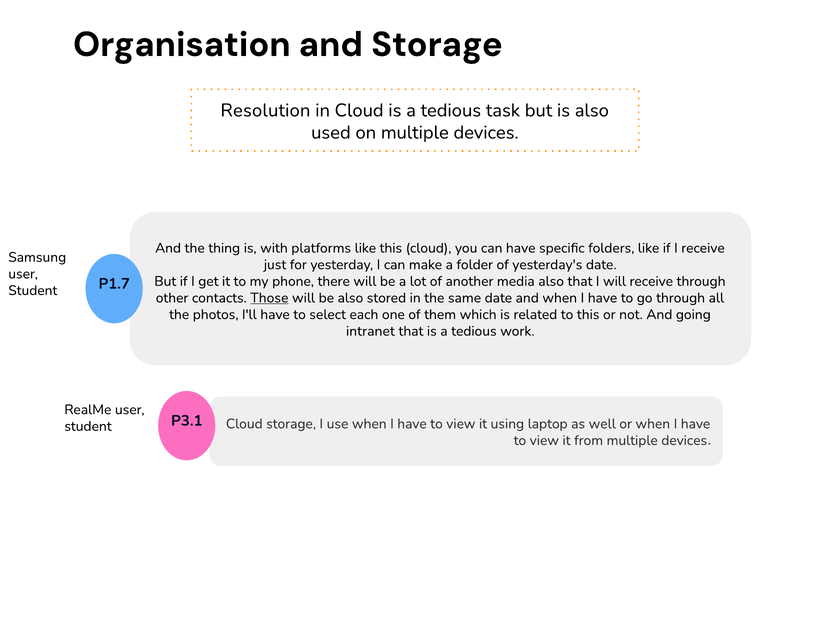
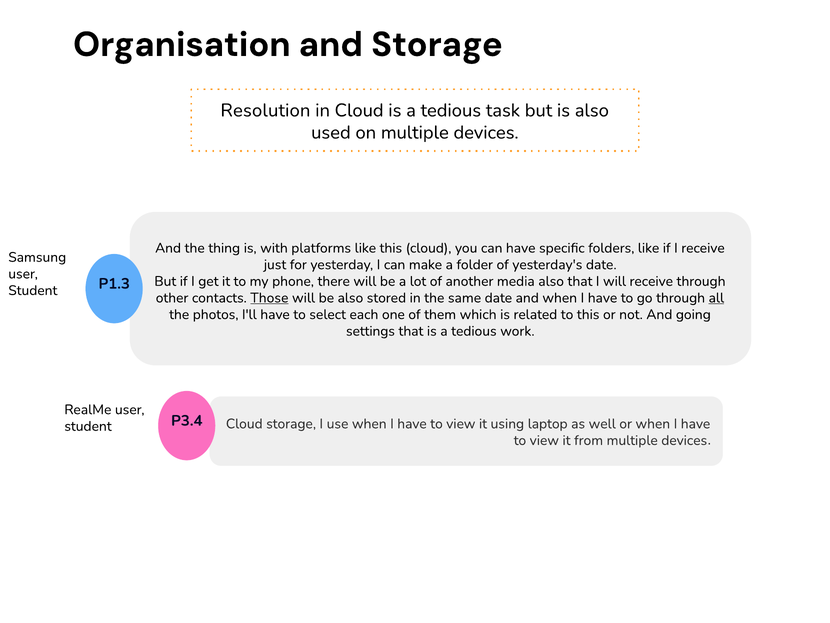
P1.7: P1.7 -> P1.3 (114, 283)
all underline: none -> present (716, 298)
intranet: intranet -> settings (370, 331)
P3.1: P3.1 -> P3.4 (187, 420)
